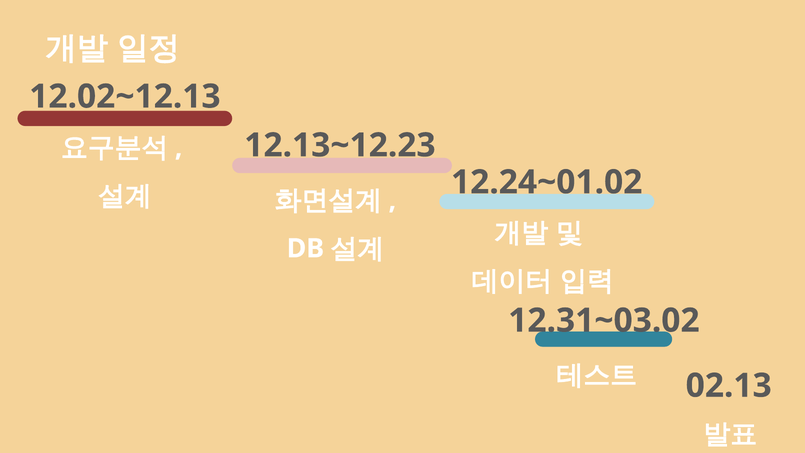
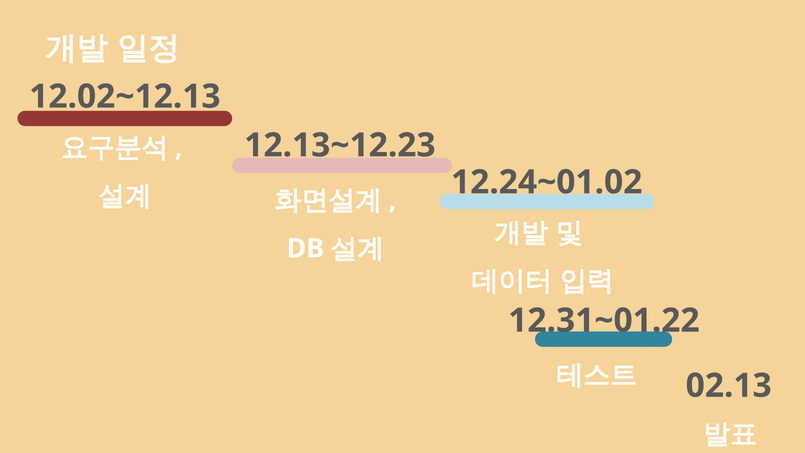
12.31~03.02: 12.31~03.02 -> 12.31~01.22 (604, 320)
